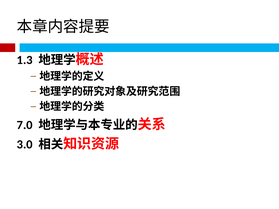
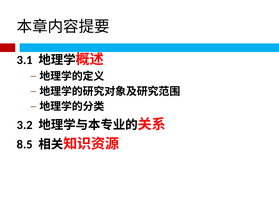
1.3: 1.3 -> 3.1 (25, 60)
7.0: 7.0 -> 3.2 (25, 125)
3.0: 3.0 -> 8.5 (25, 145)
